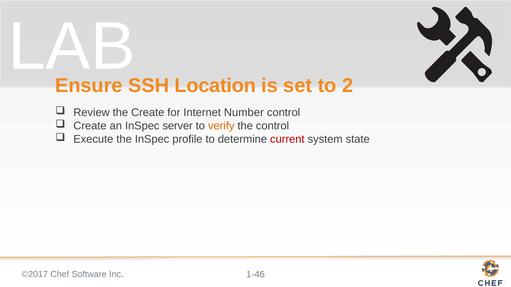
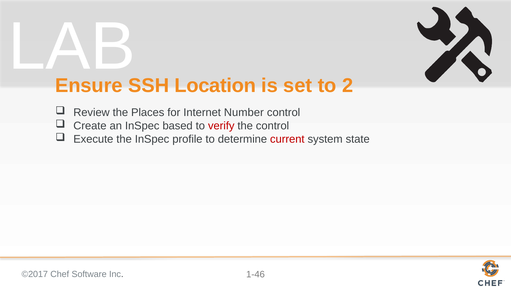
the Create: Create -> Places (148, 113)
server: server -> based (178, 126)
verify colour: orange -> red (221, 126)
